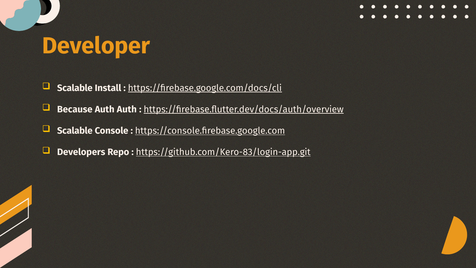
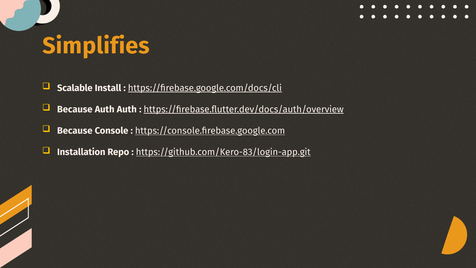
Developer: Developer -> Simplifies (96, 46)
Scalable: Scalable -> Because (75, 131)
Developers: Developers -> Installation (81, 152)
